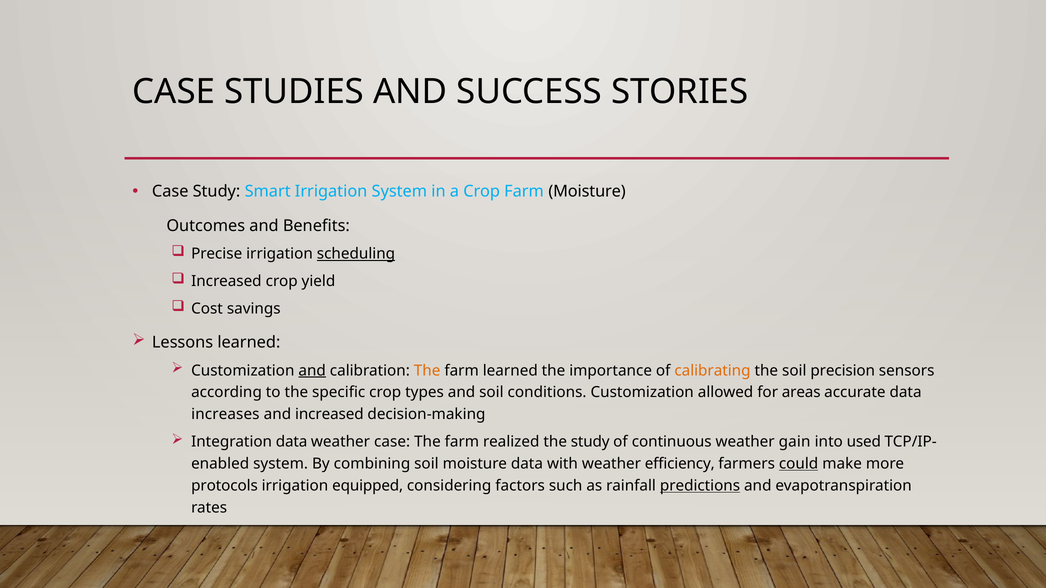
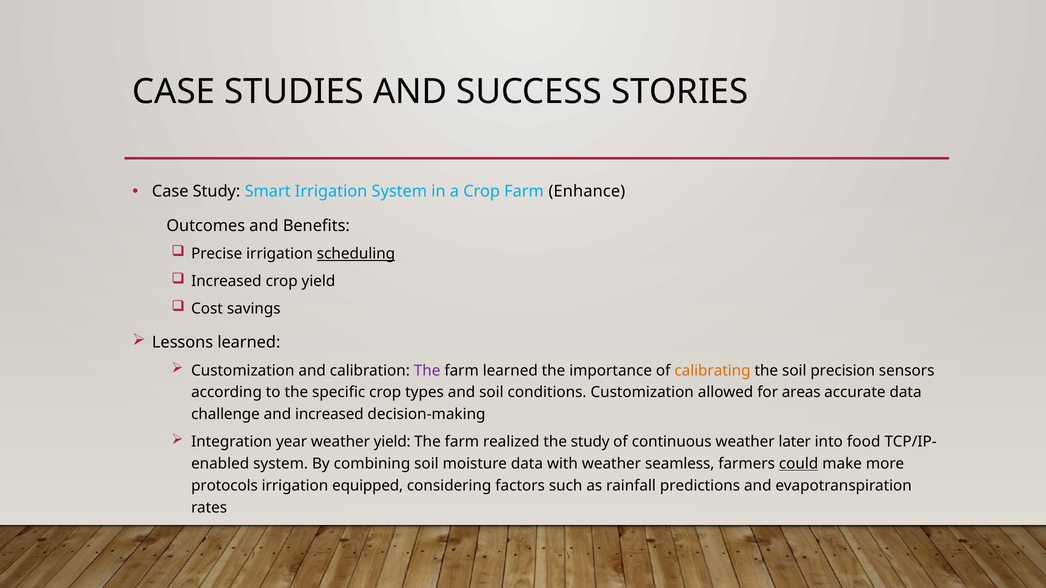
Farm Moisture: Moisture -> Enhance (587, 192)
and underline: present -> none (312, 371)
The colour: orange -> purple (427, 371)
increases: increases -> challenge (225, 415)
Integration data: data -> year (292, 442)
weather case: case -> yield (392, 442)
gain: gain -> later (795, 442)
used: used -> food (864, 442)
efficiency: efficiency -> seamless (680, 464)
predictions underline: present -> none (700, 486)
